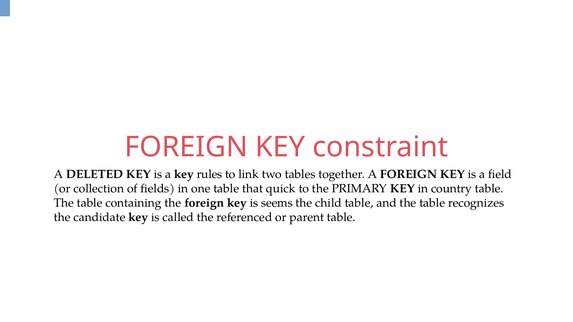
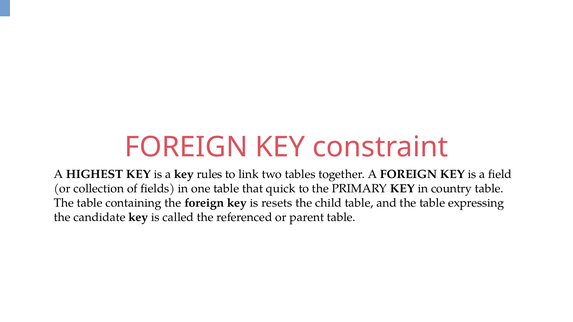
DELETED: DELETED -> HIGHEST (95, 174)
seems: seems -> resets (277, 203)
recognizes: recognizes -> expressing (476, 203)
